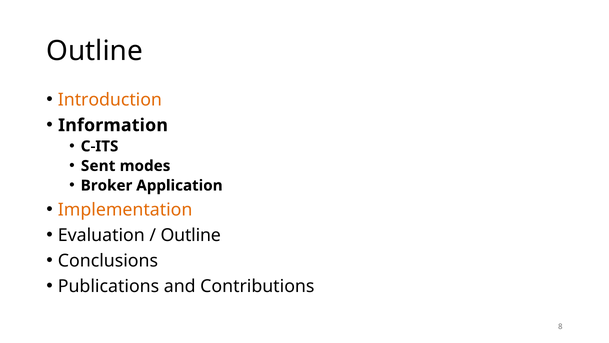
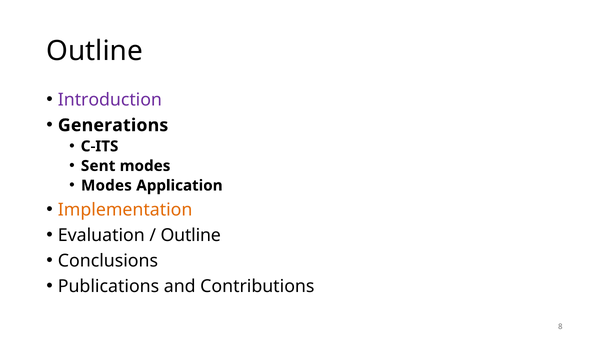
Introduction colour: orange -> purple (110, 100)
Information: Information -> Generations (113, 125)
Broker: Broker -> Modes (106, 185)
